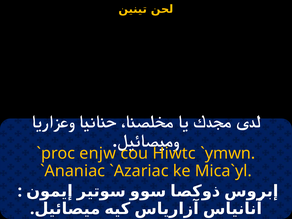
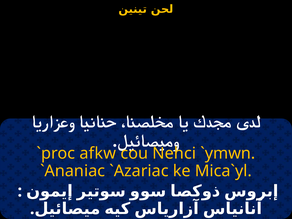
enjw: enjw -> afkw (98, 153)
Hiwtc: Hiwtc -> Nehci (174, 153)
